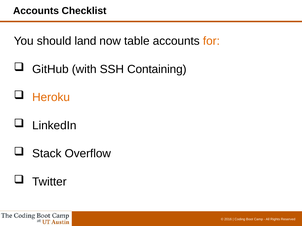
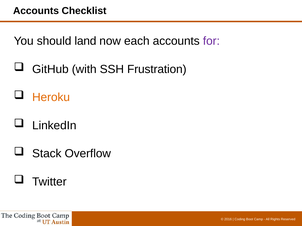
table: table -> each (137, 41)
for colour: orange -> purple (211, 41)
Containing: Containing -> Frustration (157, 69)
